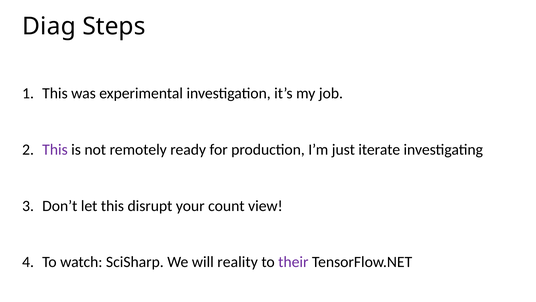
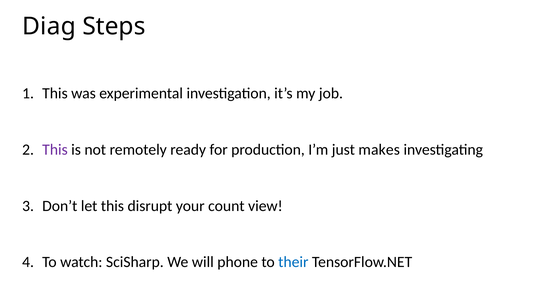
iterate: iterate -> makes (379, 149)
reality: reality -> phone (238, 262)
their colour: purple -> blue (293, 262)
